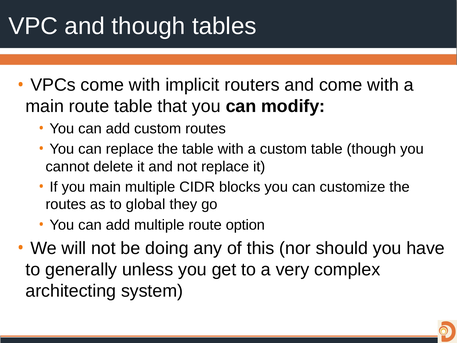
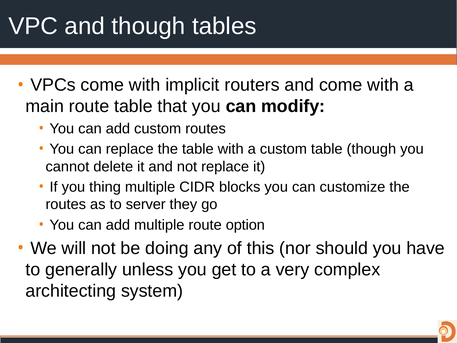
you main: main -> thing (105, 187)
global: global -> server (146, 204)
